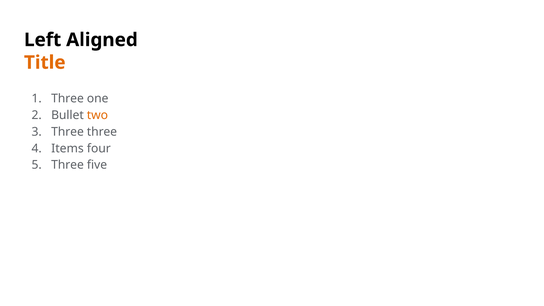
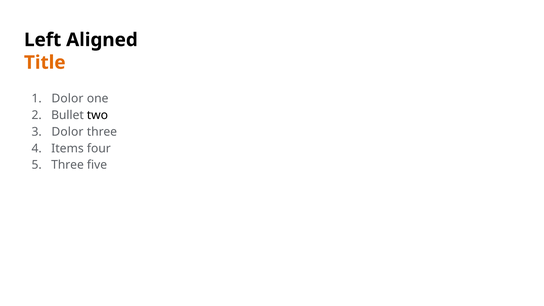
Three: Three -> Dolor (67, 98)
two colour: orange -> black (97, 115)
Three: Three -> Dolor (67, 132)
